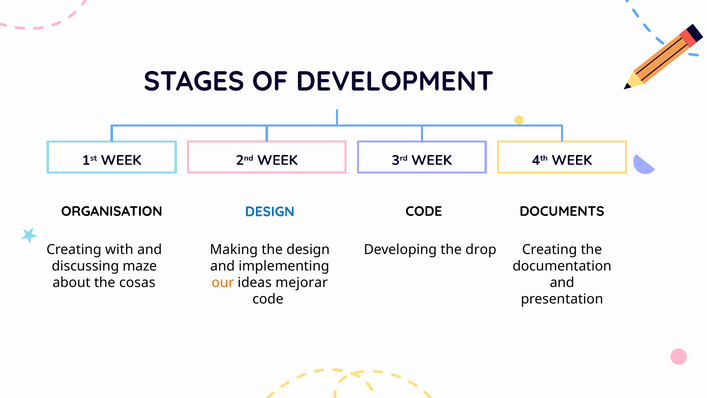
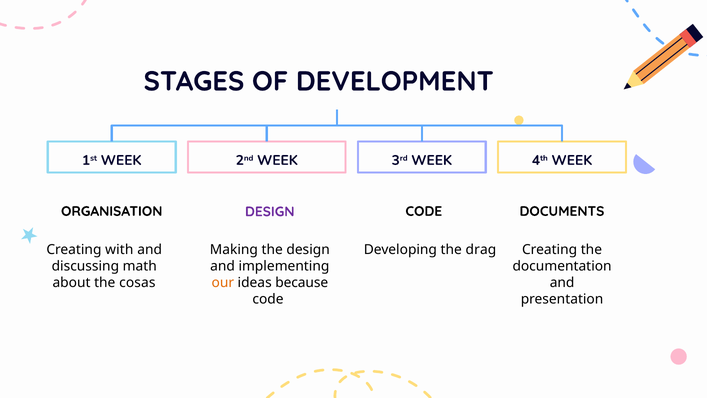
DESIGN colour: blue -> purple (270, 212)
drop: drop -> drag (481, 250)
maze: maze -> math (140, 266)
mejorar: mejorar -> because (302, 283)
